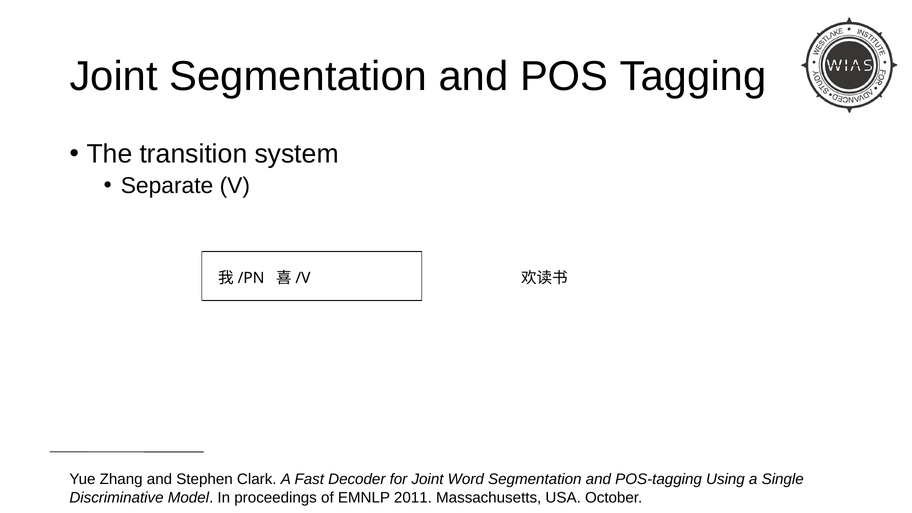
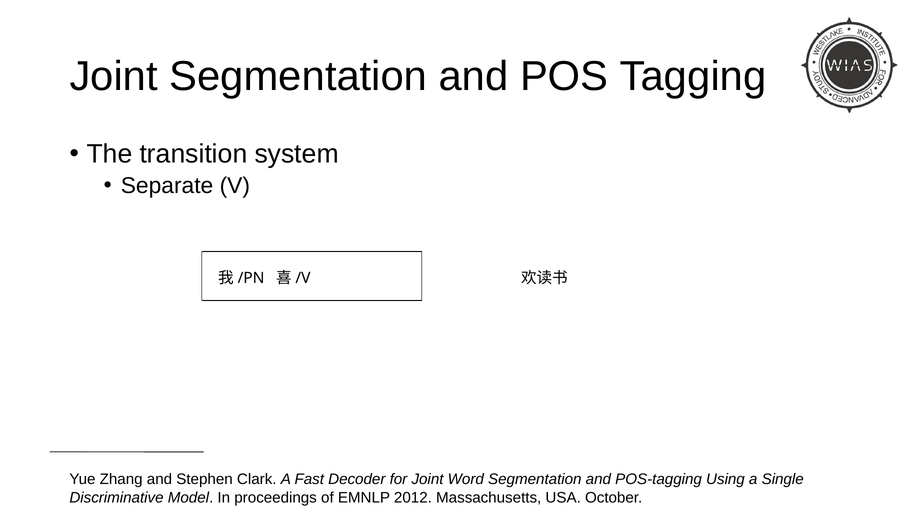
2011: 2011 -> 2012 (413, 498)
